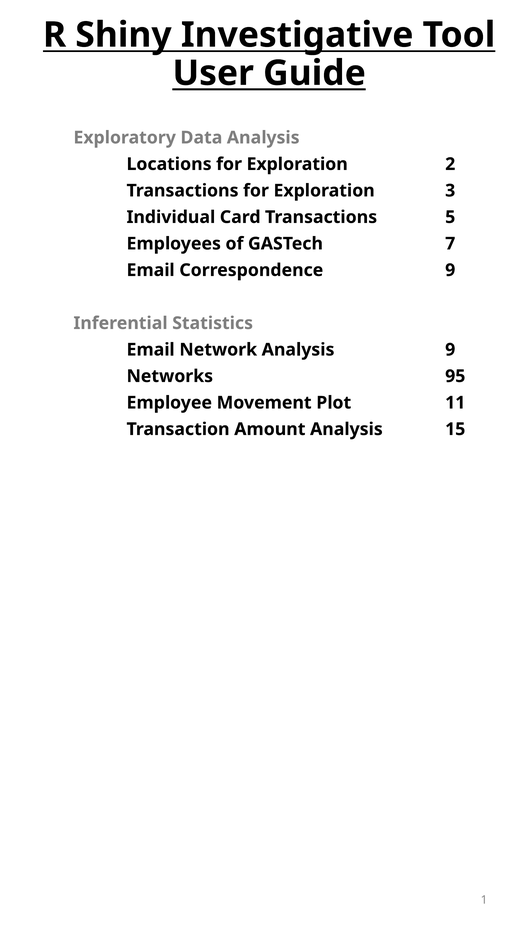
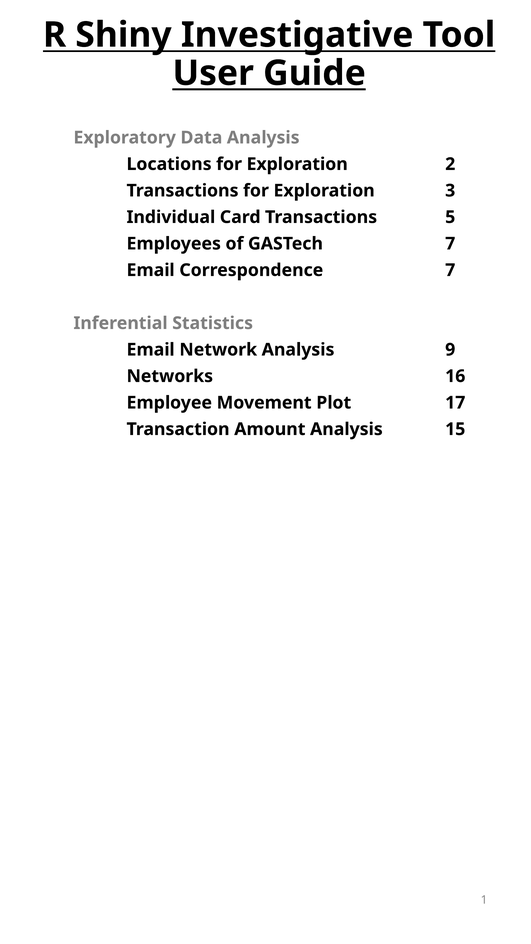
Correspondence 9: 9 -> 7 (450, 270)
95: 95 -> 16 (455, 376)
11: 11 -> 17 (455, 403)
